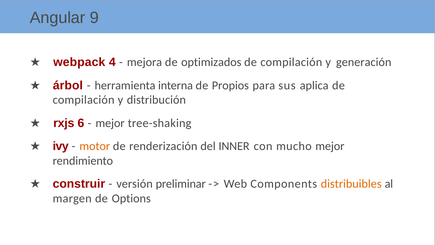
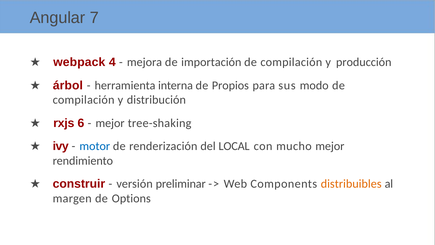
9: 9 -> 7 (94, 18)
optimizados: optimizados -> importación (211, 62)
generación: generación -> producción (364, 62)
aplica: aplica -> modo (314, 85)
motor colour: orange -> blue (95, 146)
INNER: INNER -> LOCAL (234, 146)
